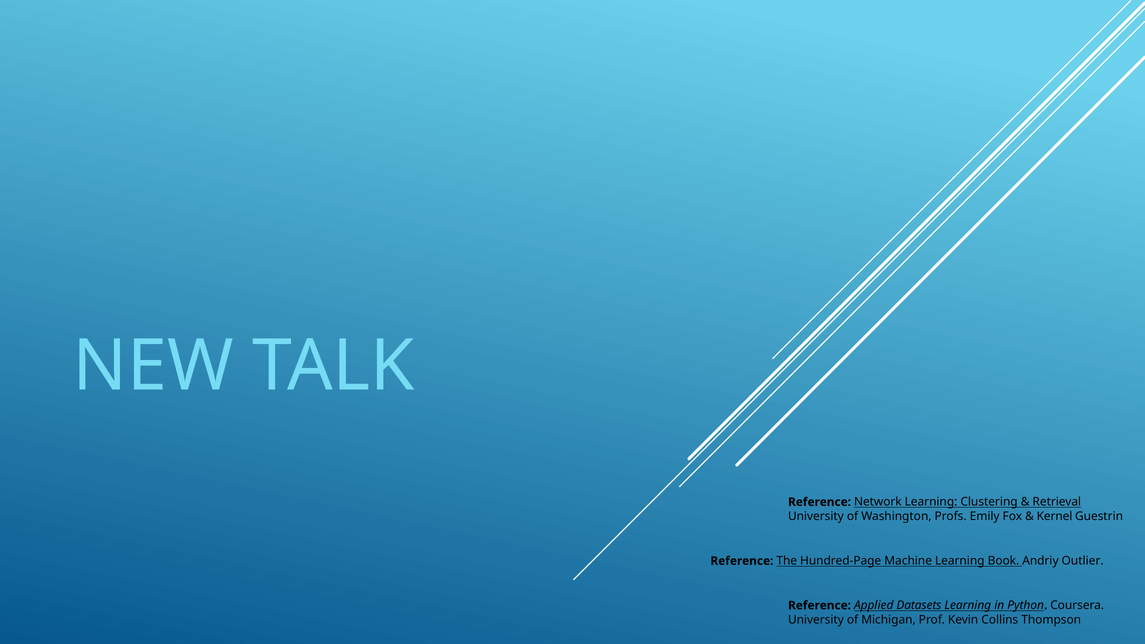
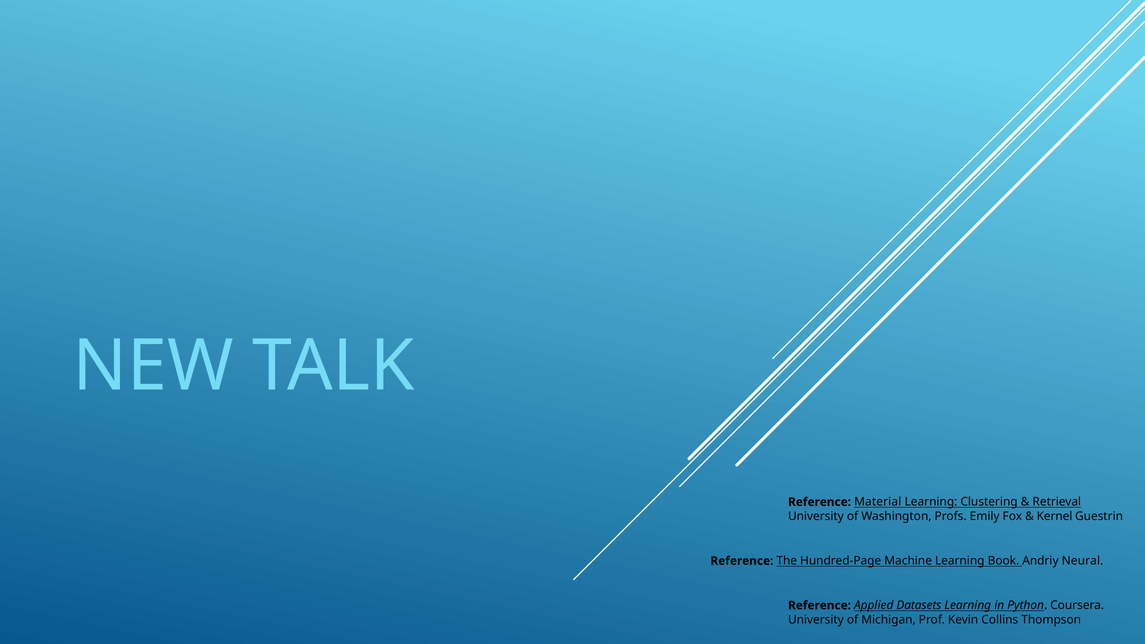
Network: Network -> Material (878, 502)
Outlier: Outlier -> Neural (1083, 561)
